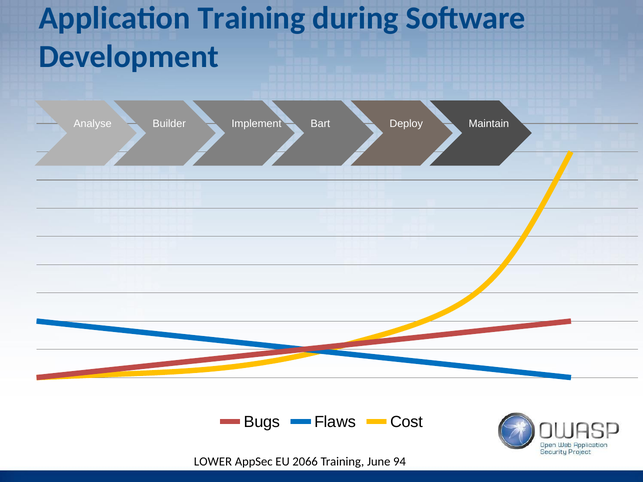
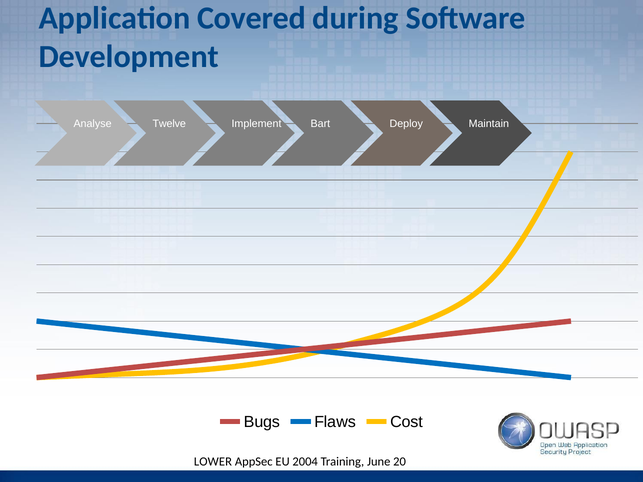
Application Training: Training -> Covered (252, 18)
Builder: Builder -> Twelve (169, 124)
2066: 2066 -> 2004 (305, 462)
94: 94 -> 20 (400, 462)
